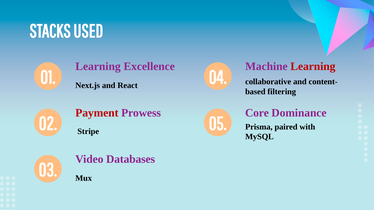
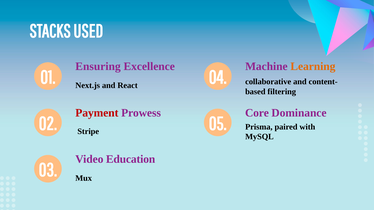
Learning: Learning -> Ensuring (98, 67)
Learning colour: red -> orange (313, 67)
Databases: Databases -> Education (131, 159)
